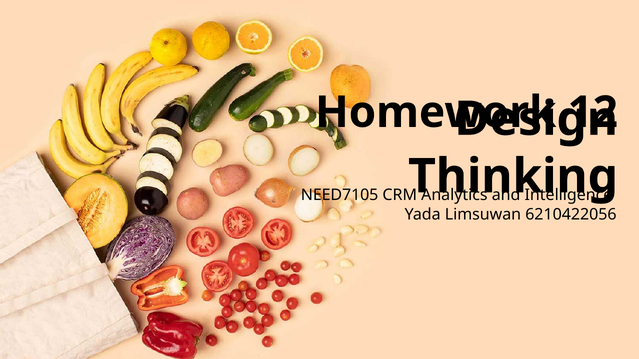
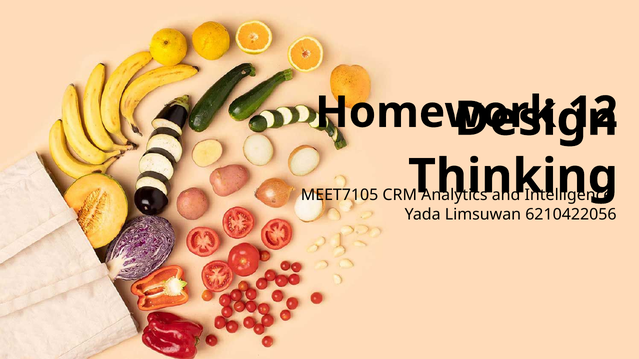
NEED7105: NEED7105 -> MEET7105 (340, 195)
